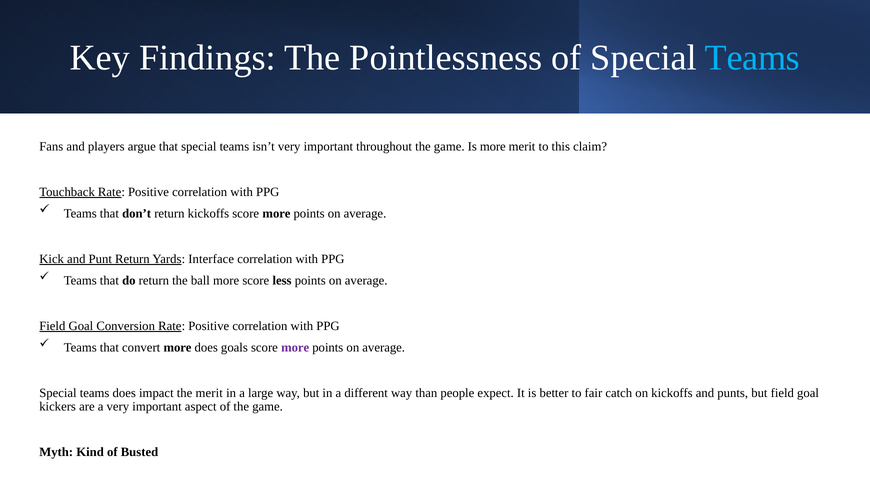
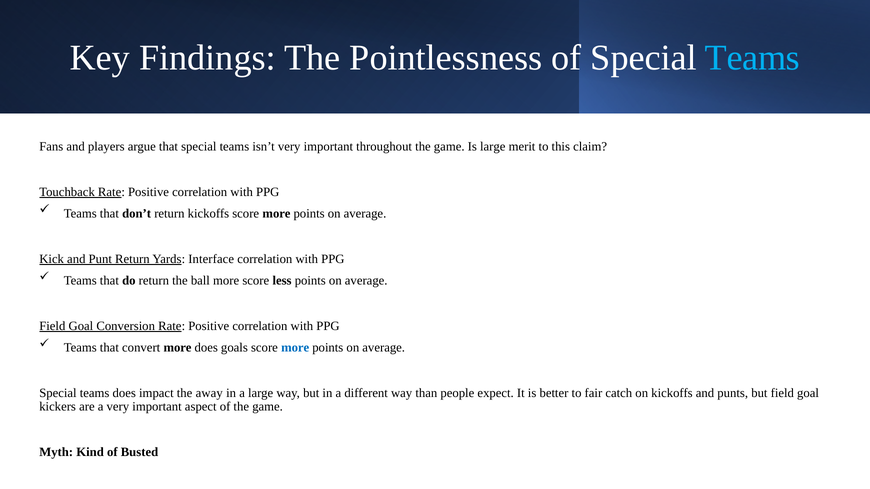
Is more: more -> large (493, 147)
more colour: purple -> blue (295, 348)
the merit: merit -> away (209, 393)
